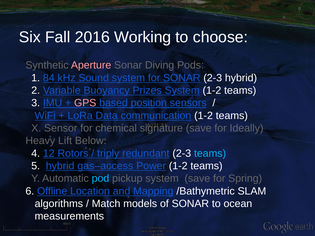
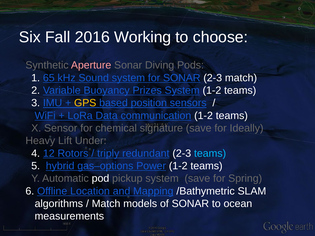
84: 84 -> 65 (49, 78)
2-3 hybrid: hybrid -> match (241, 78)
GPS colour: pink -> yellow (85, 103)
Below: Below -> Under (91, 141)
gas–access: gas–access -> gas–options (105, 166)
pod colour: light blue -> white (101, 179)
